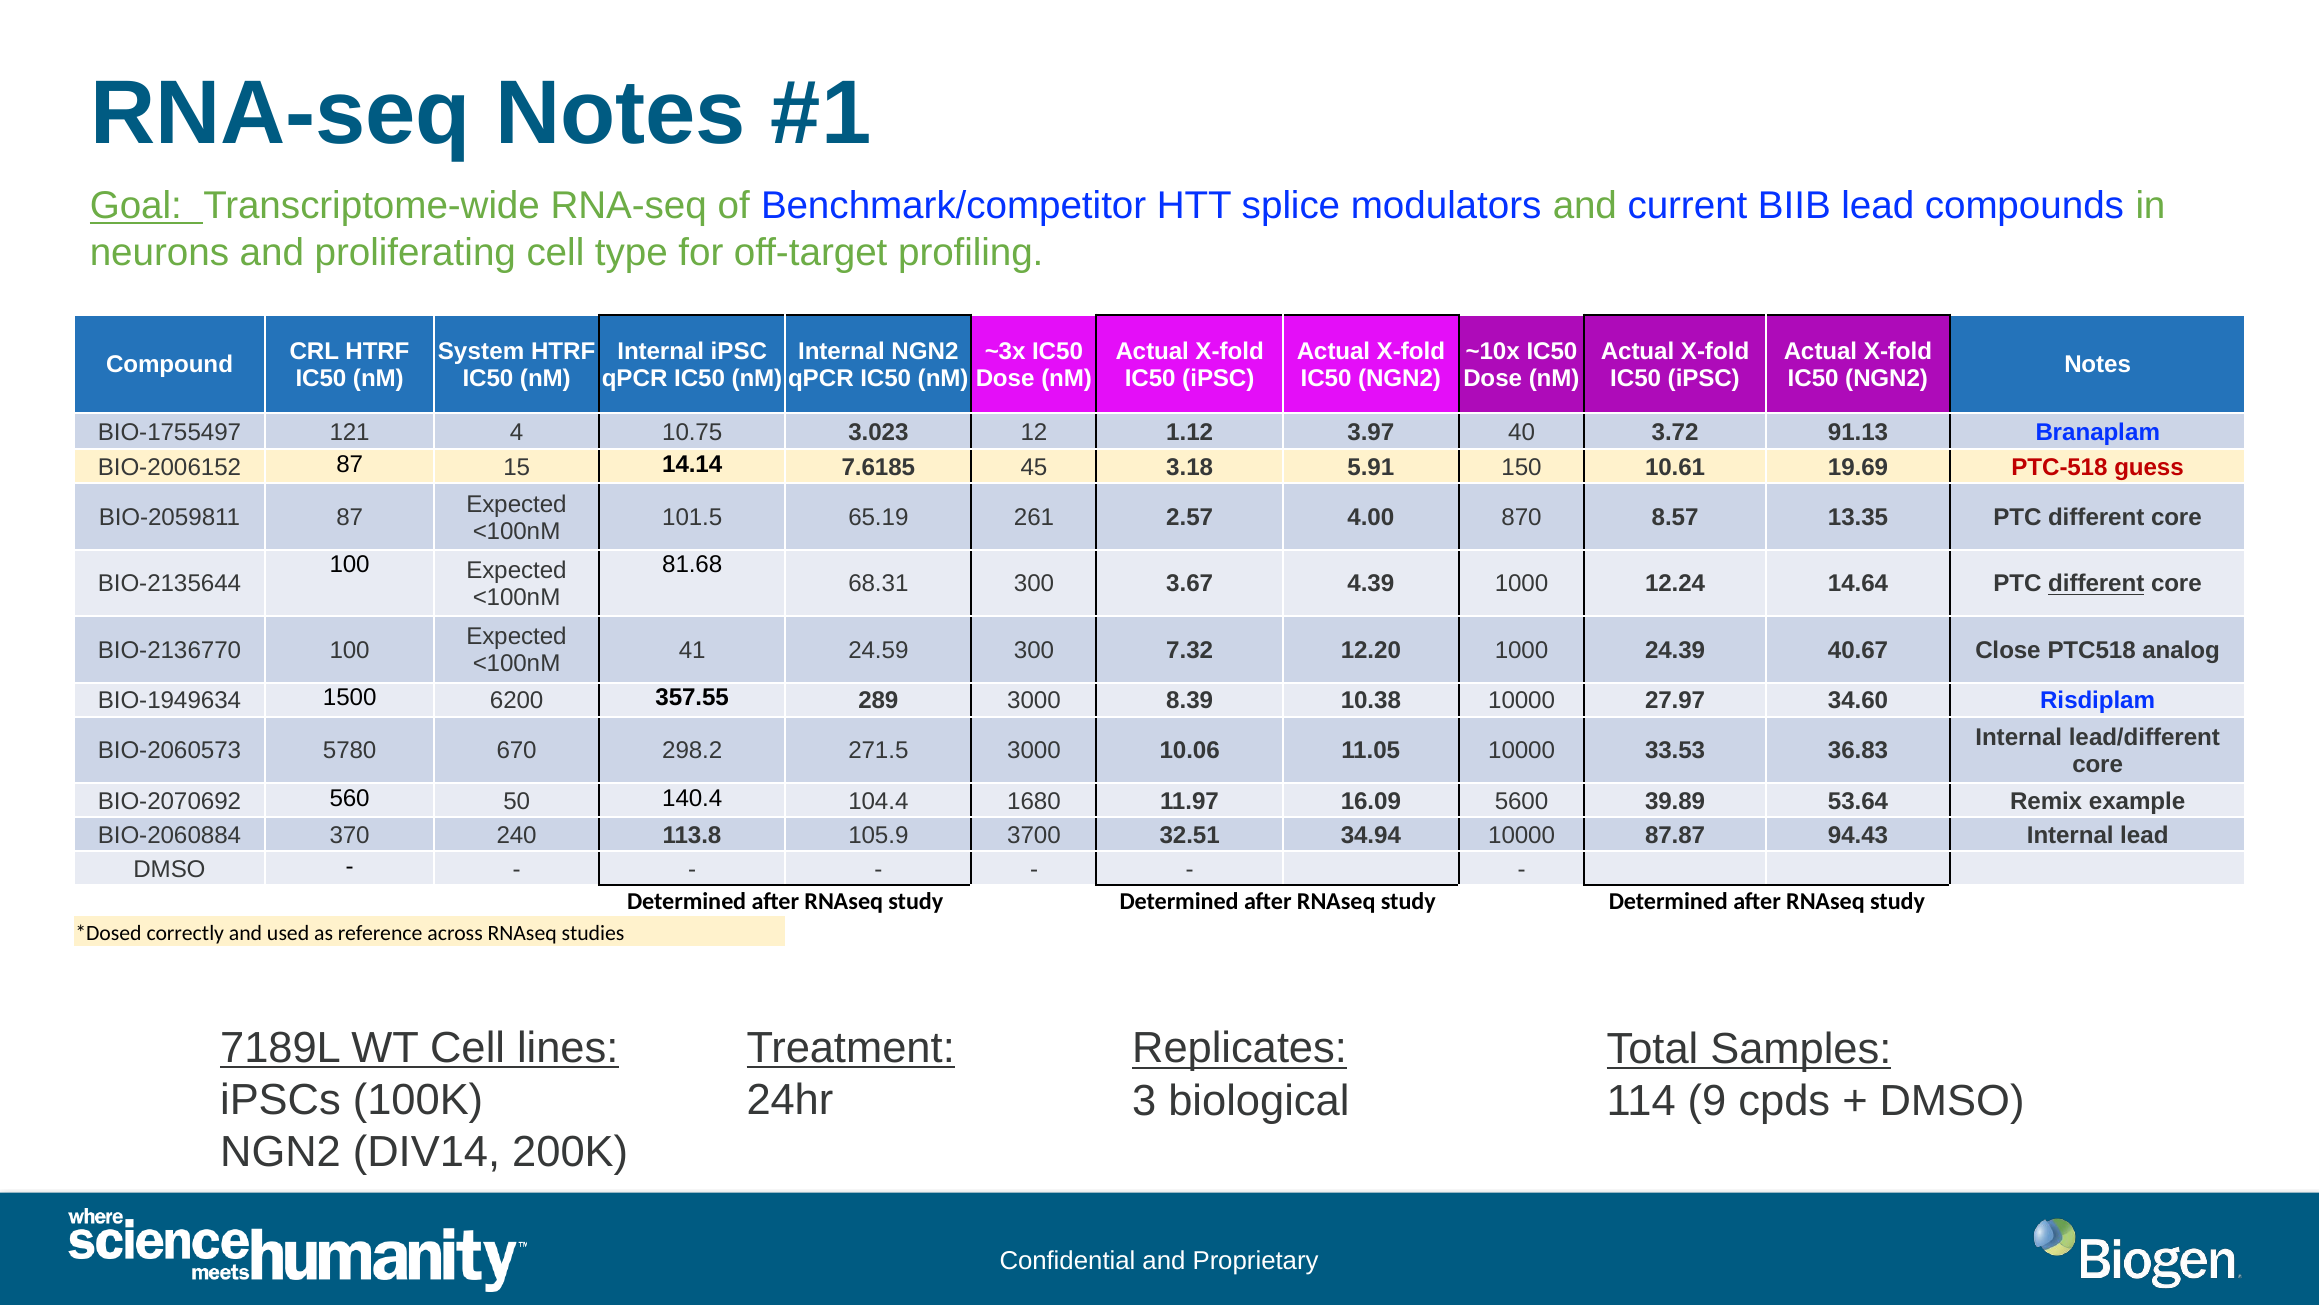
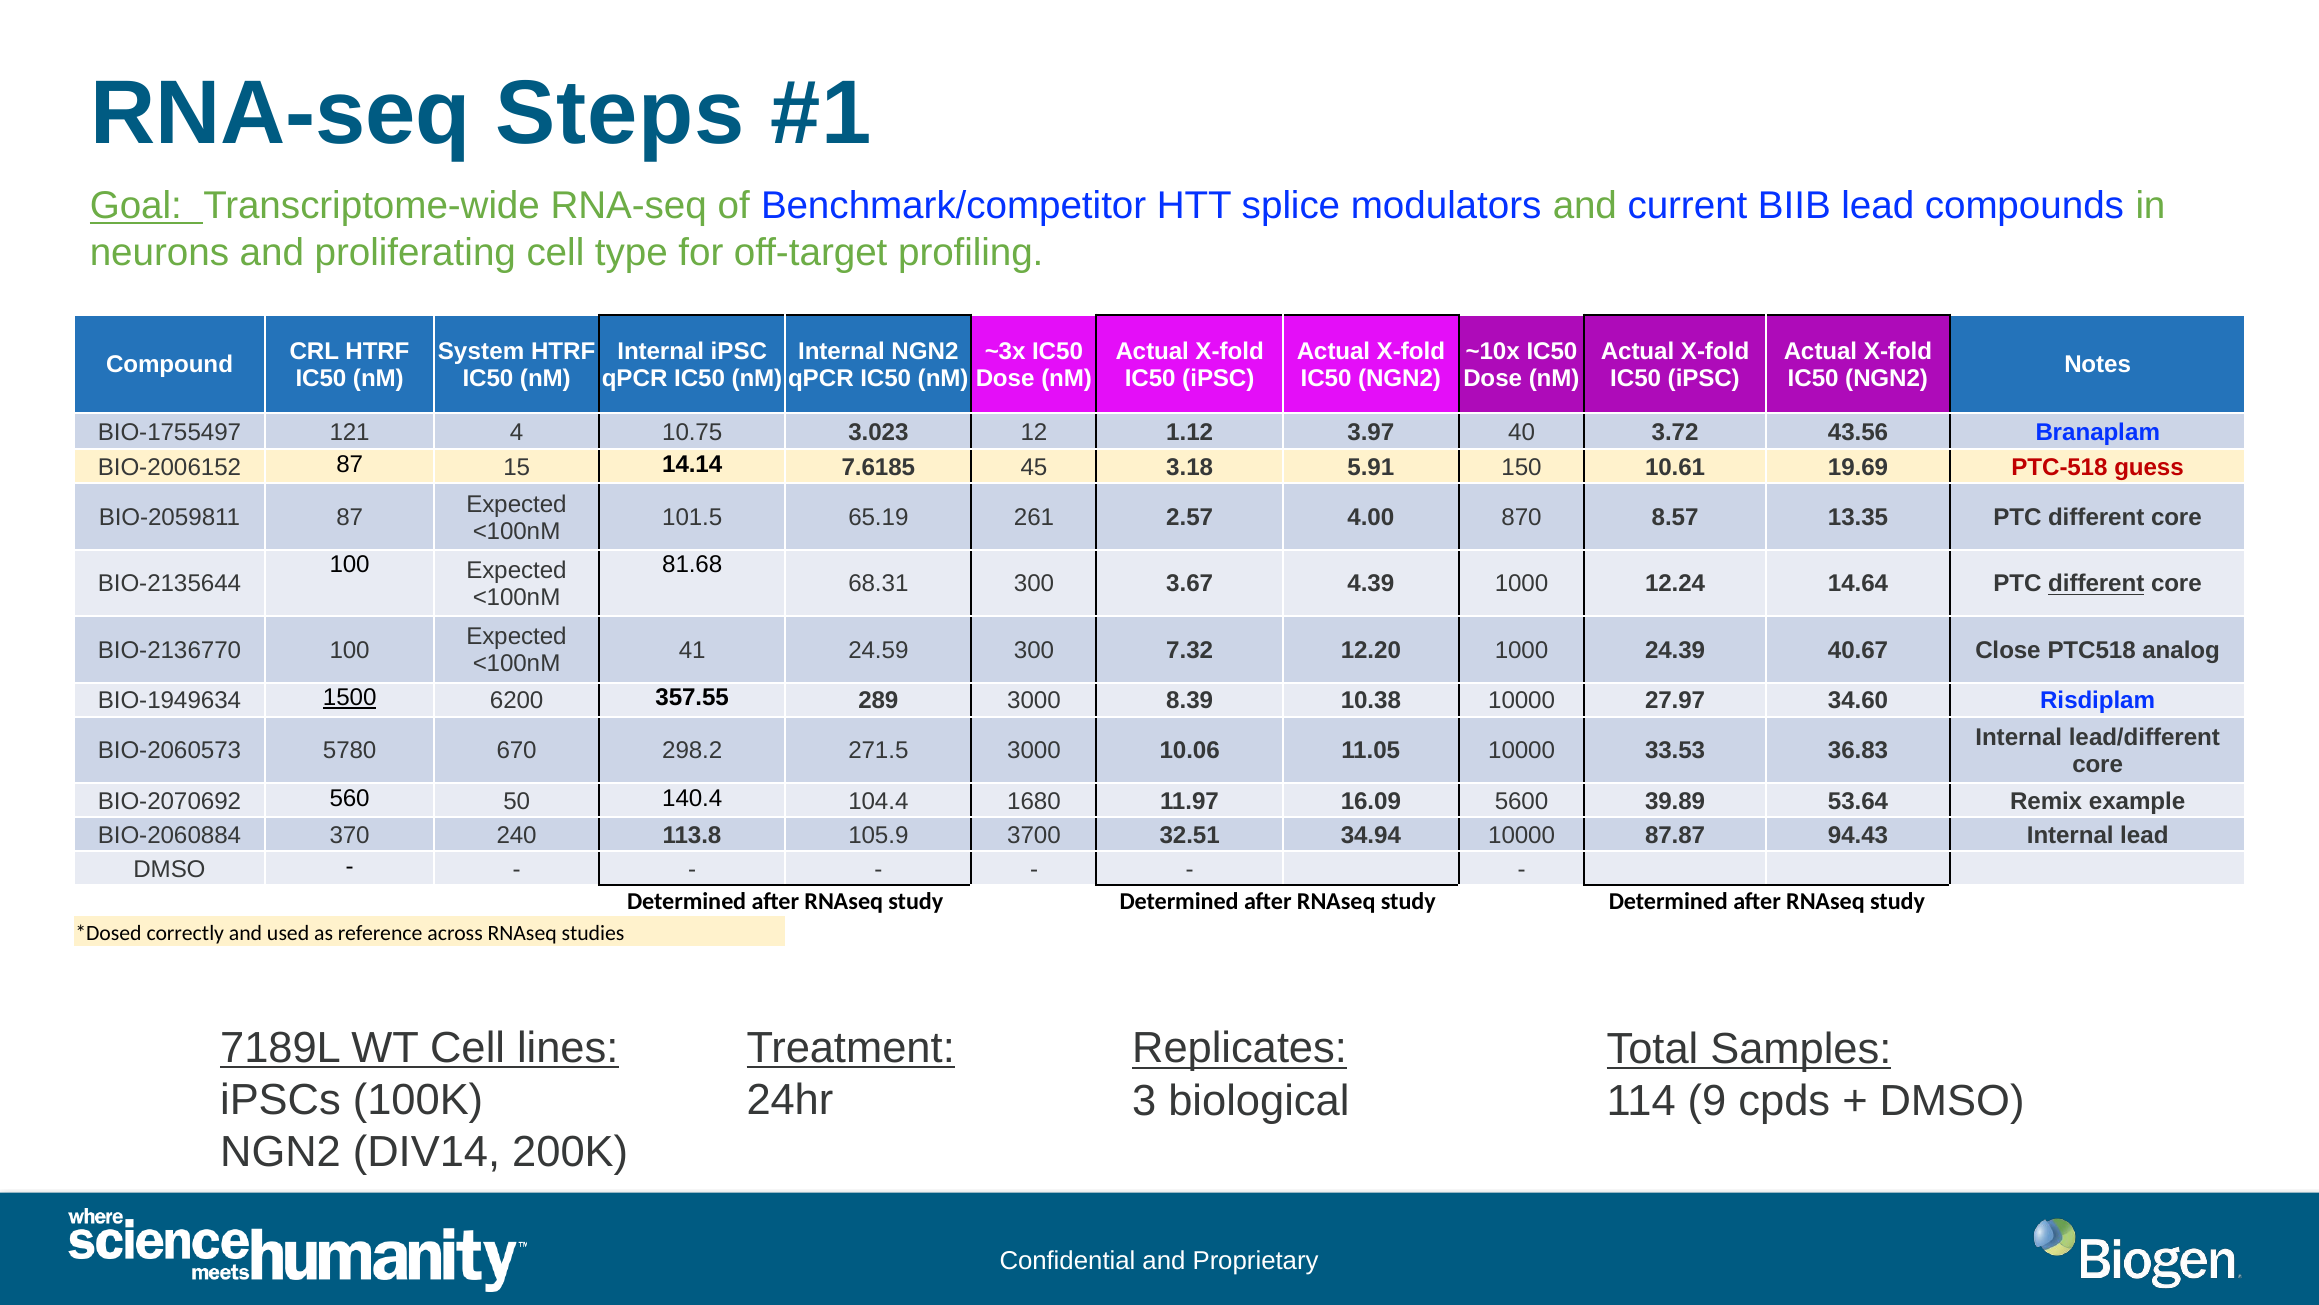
RNA-seq Notes: Notes -> Steps (620, 114)
91.13: 91.13 -> 43.56 (1858, 432)
1500 underline: none -> present (350, 697)
